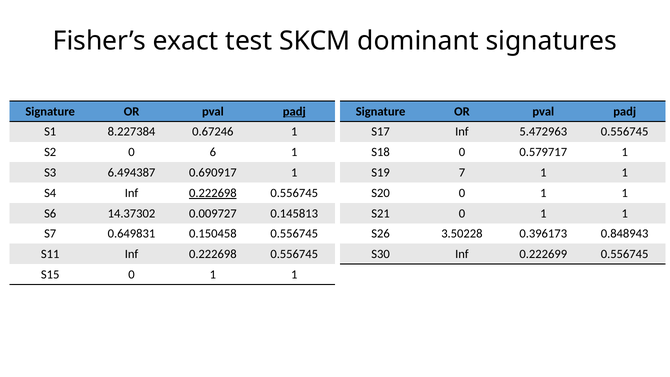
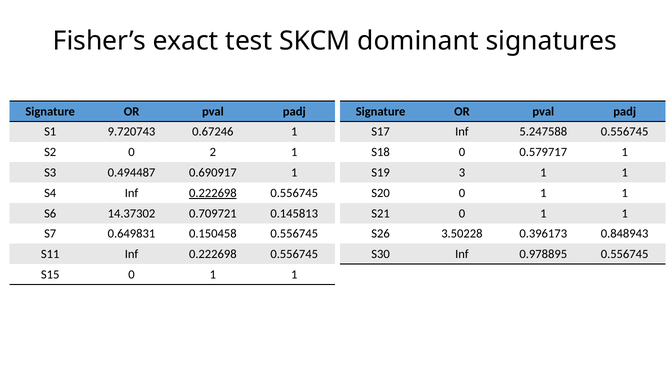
padj underline: present -> none (294, 111)
8.227384: 8.227384 -> 9.720743 (132, 132)
5.472963: 5.472963 -> 5.247588 (543, 132)
6: 6 -> 2 (213, 152)
6.494387: 6.494387 -> 0.494487 (132, 173)
7: 7 -> 3 (462, 173)
0.009727: 0.009727 -> 0.709721 (213, 213)
0.222699: 0.222699 -> 0.978895 (543, 254)
